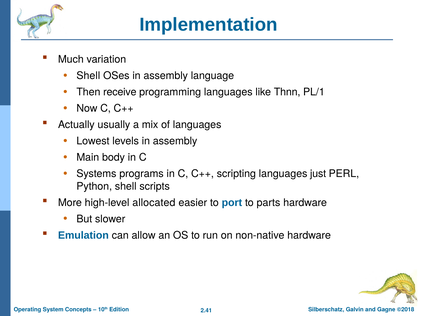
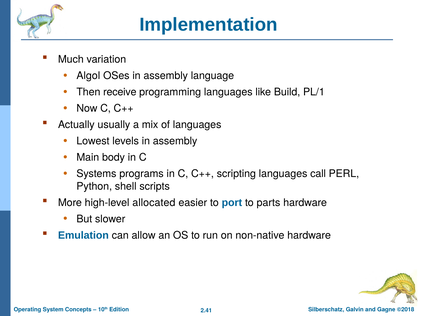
Shell: Shell -> Algol (88, 76)
Thnn: Thnn -> Build (287, 92)
just: just -> call (318, 174)
